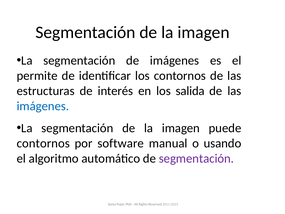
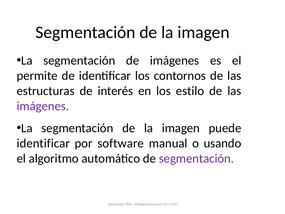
salida: salida -> estilo (190, 91)
imágenes colour: blue -> purple (43, 106)
contornos: contornos -> identificar (43, 143)
